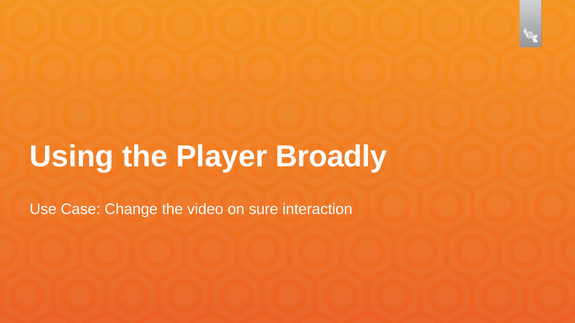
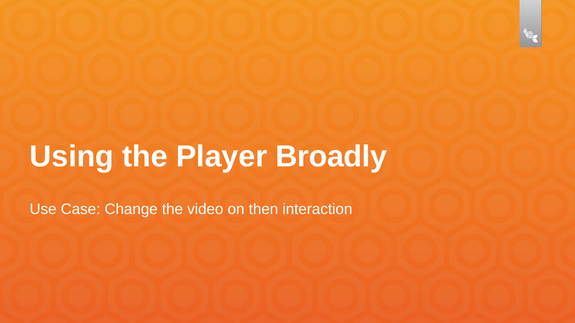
sure: sure -> then (263, 209)
